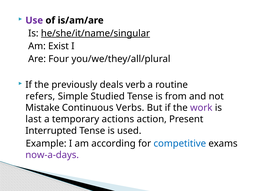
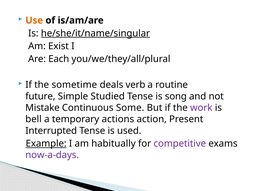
Use colour: purple -> orange (34, 20)
Four: Four -> Each (59, 59)
previously: previously -> sometime (74, 85)
refers: refers -> future (40, 96)
from: from -> song (176, 96)
Verbs: Verbs -> Some (130, 107)
last: last -> bell (33, 119)
Example underline: none -> present (46, 143)
according: according -> habitually (113, 143)
competitive colour: blue -> purple (180, 143)
